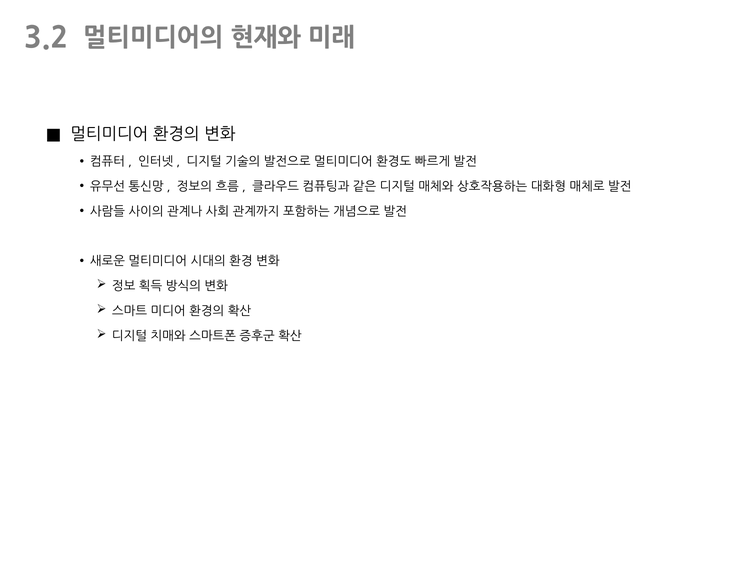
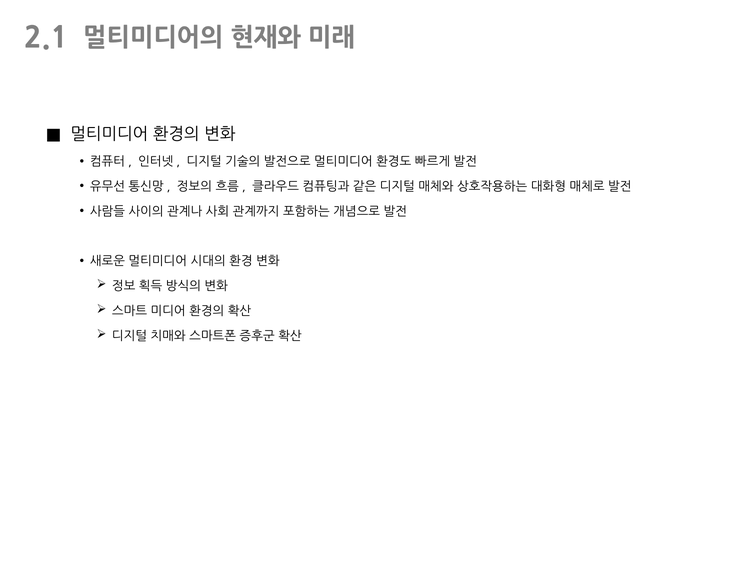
3.2: 3.2 -> 2.1 (46, 38)
